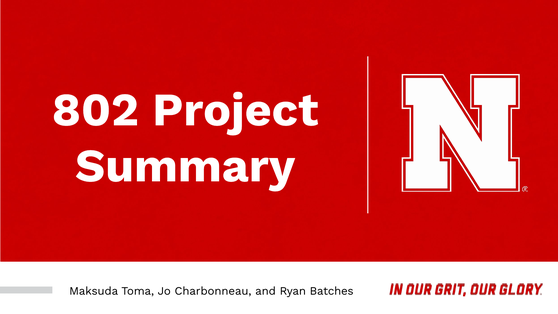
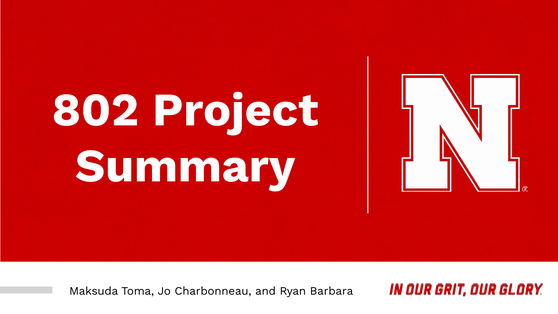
Batches: Batches -> Barbara (332, 291)
